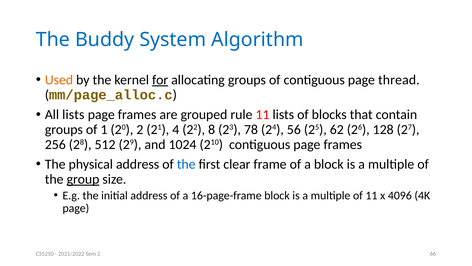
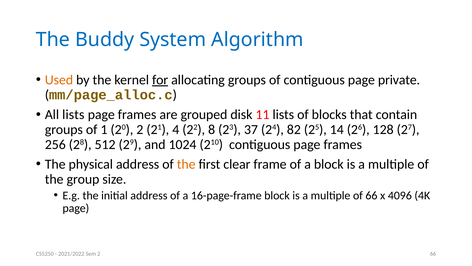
thread: thread -> private (399, 80)
rule: rule -> disk (241, 114)
78: 78 -> 37 (251, 129)
56: 56 -> 82 (294, 129)
62: 62 -> 14 (337, 129)
the colour: blue -> orange (186, 164)
group underline: present -> none (83, 179)
of 11: 11 -> 66 (371, 195)
